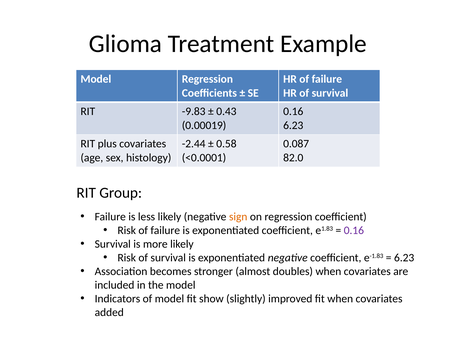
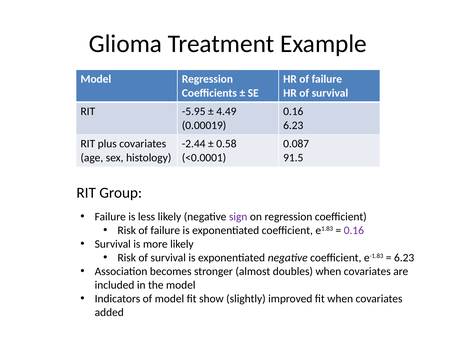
-9.83: -9.83 -> -5.95 (194, 111)
0.43: 0.43 -> 4.49 (226, 111)
82.0: 82.0 -> 91.5 (293, 158)
sign colour: orange -> purple (238, 217)
